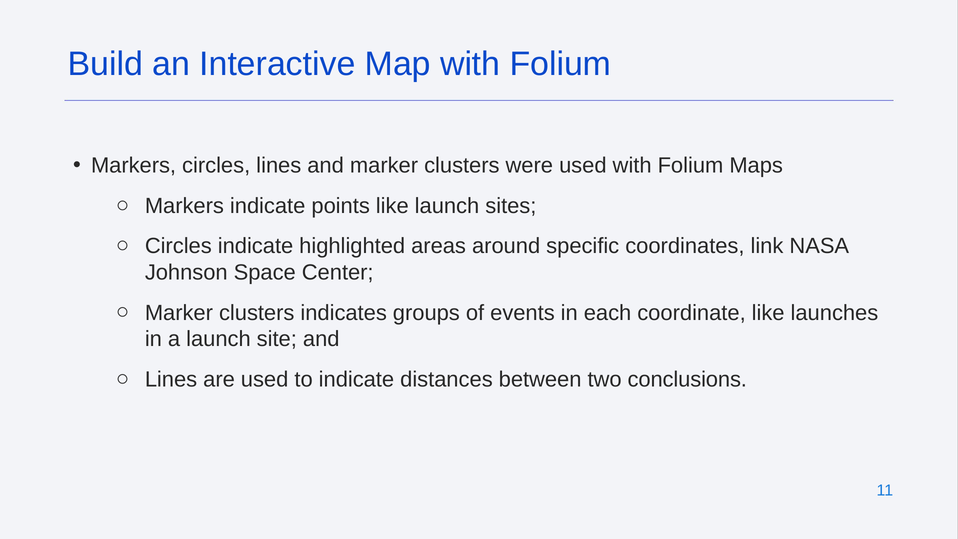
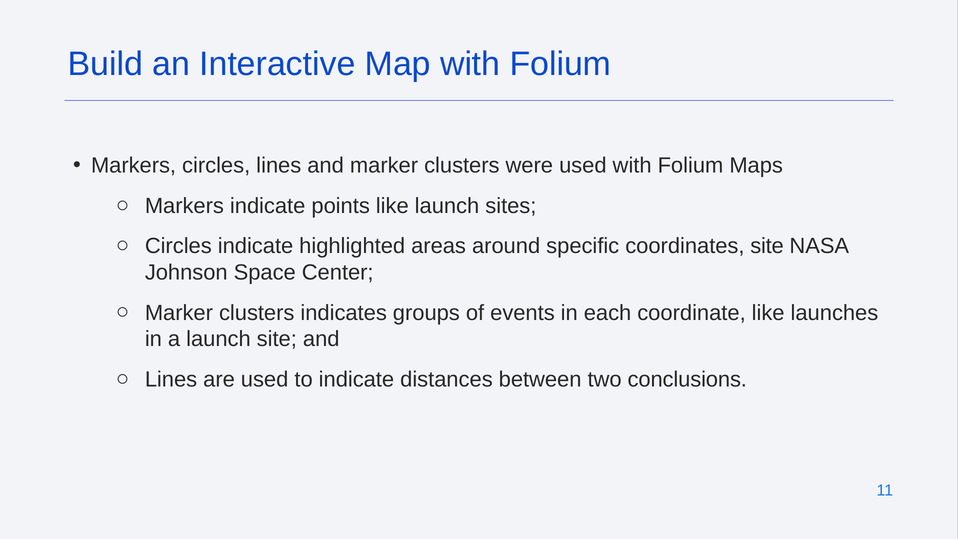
coordinates link: link -> site (767, 246)
